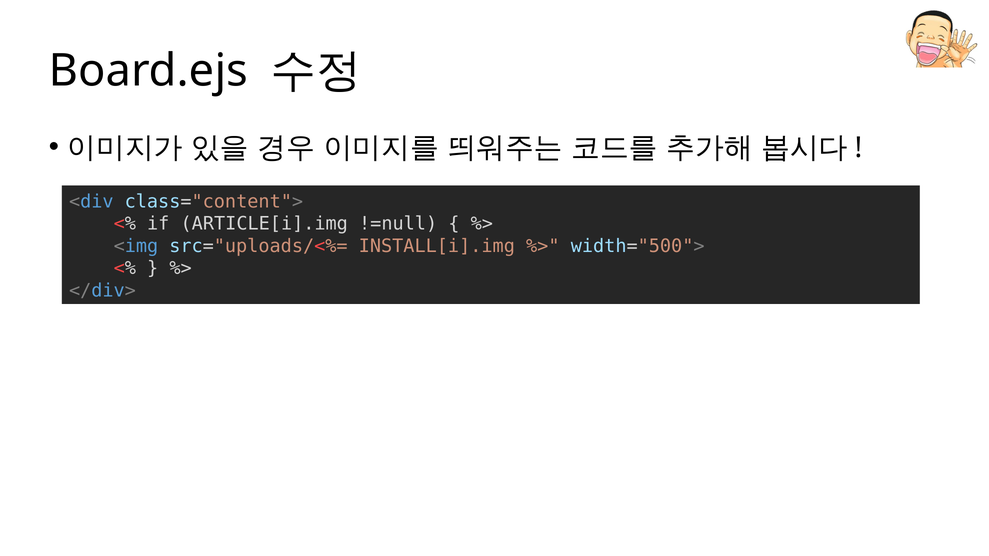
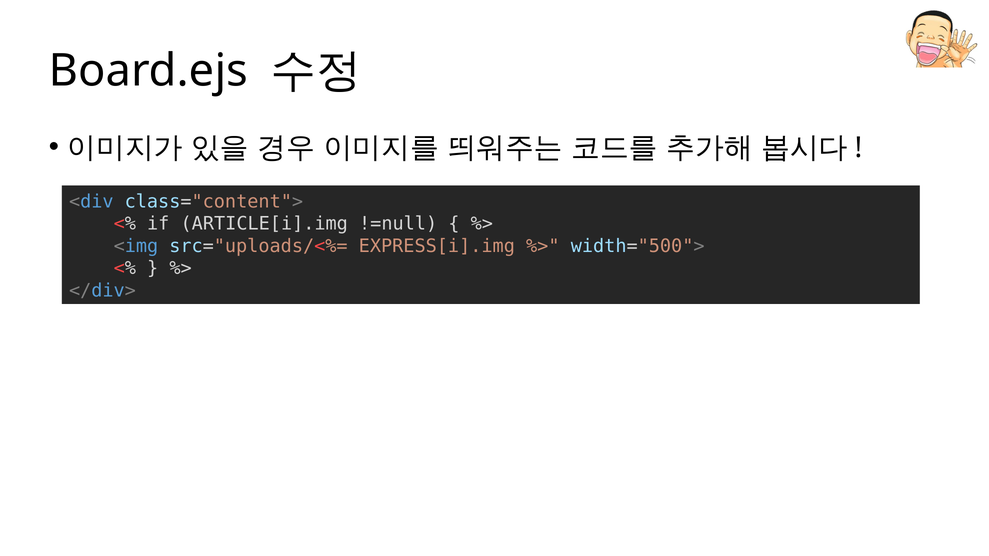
INSTALL[i].img: INSTALL[i].img -> EXPRESS[i].img (437, 246)
